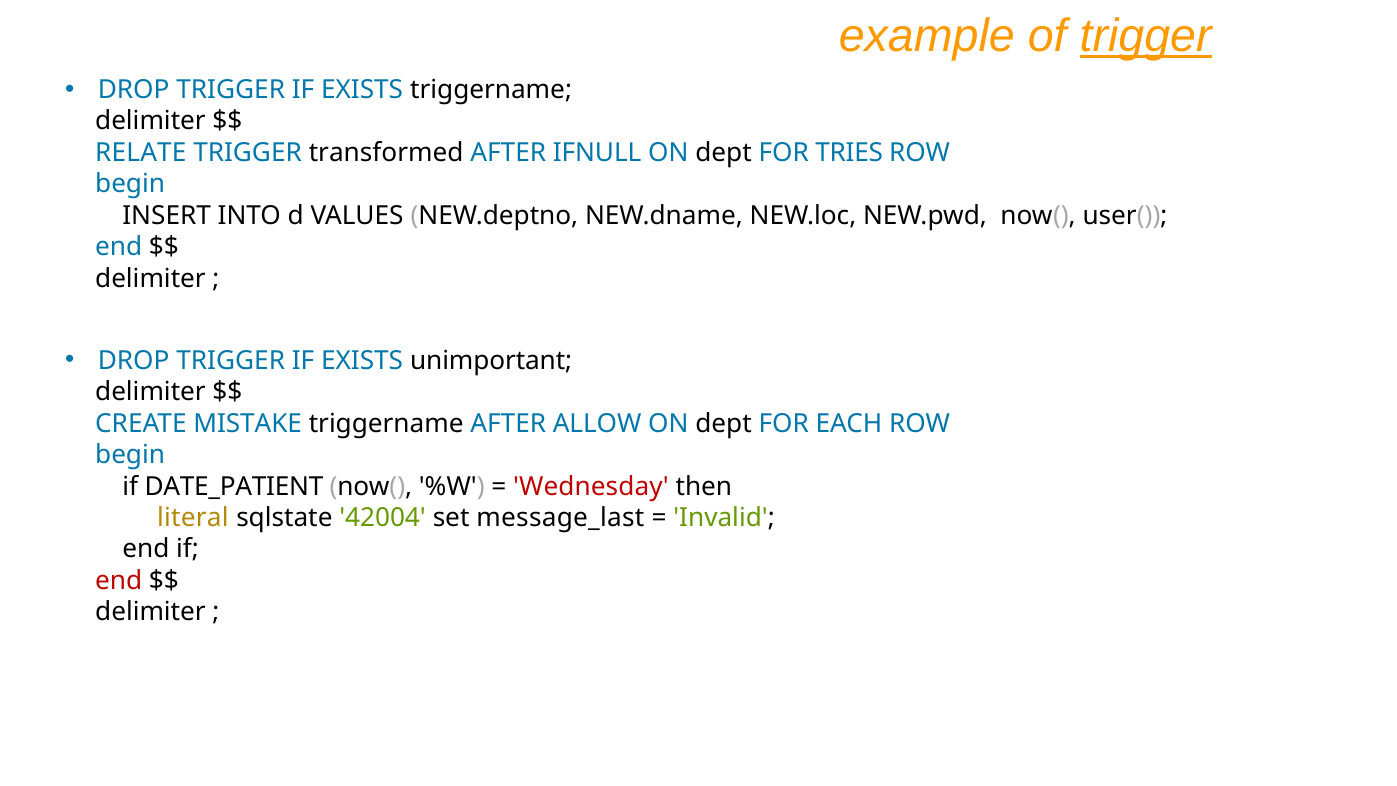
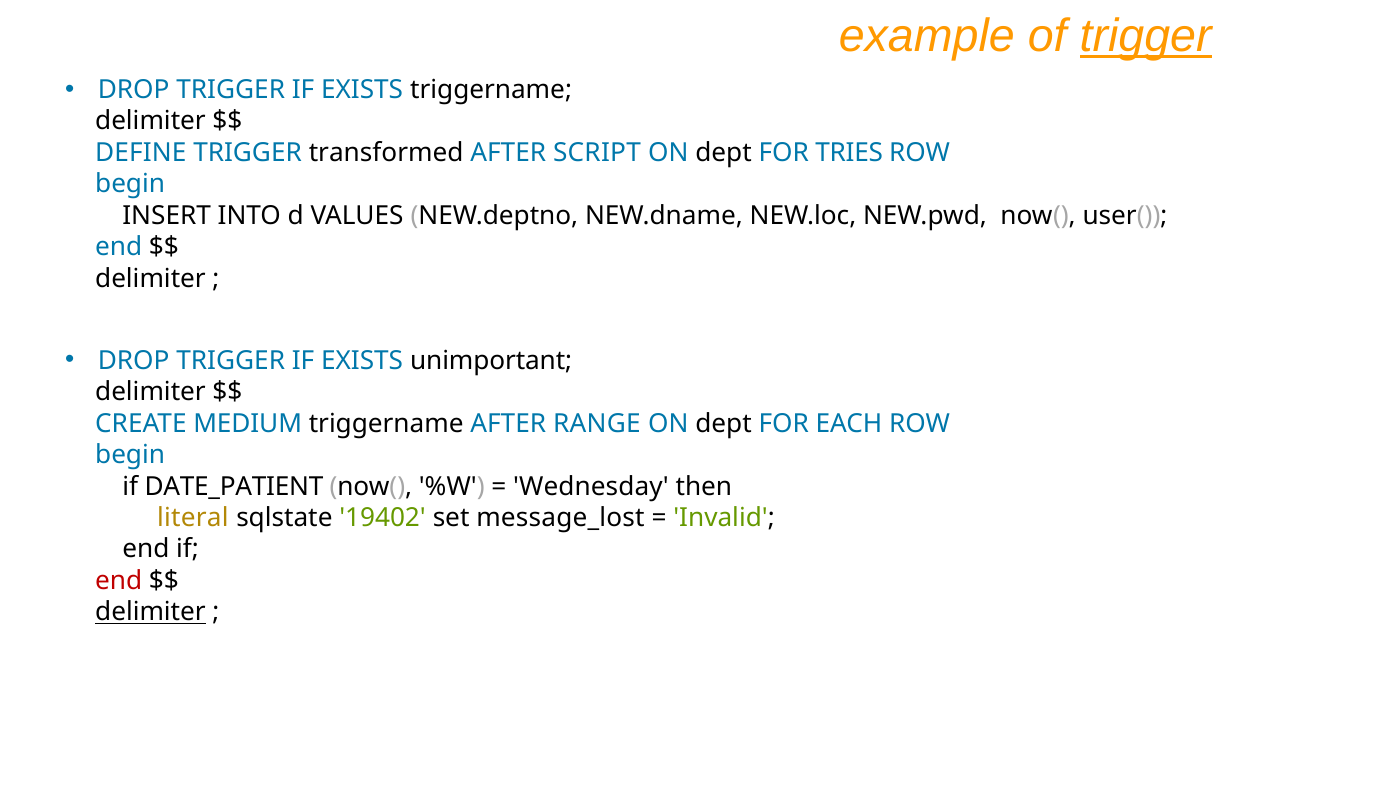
RELATE: RELATE -> DEFINE (141, 153)
IFNULL: IFNULL -> SCRIPT (597, 153)
MISTAKE: MISTAKE -> MEDIUM (248, 423)
ALLOW: ALLOW -> RANGE (597, 423)
Wednesday colour: red -> black (591, 486)
42004: 42004 -> 19402 (383, 518)
message_last: message_last -> message_lost (560, 518)
delimiter underline: none -> present (150, 612)
